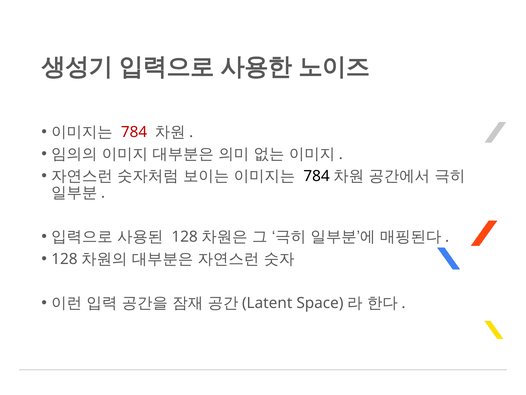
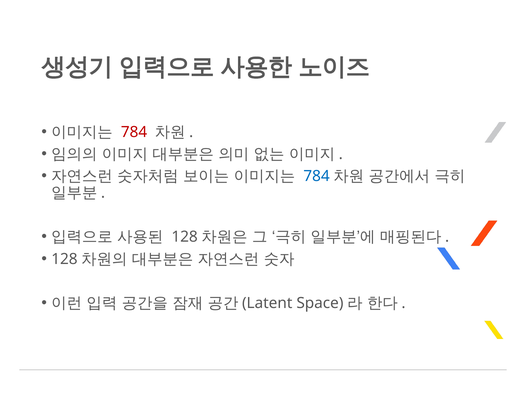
784 colour: black -> blue (317, 176)
